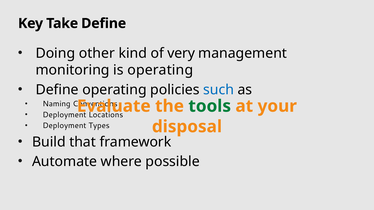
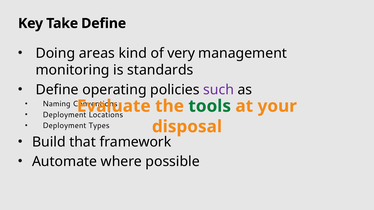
other: other -> areas (97, 53)
is operating: operating -> standards (160, 70)
such colour: blue -> purple (219, 90)
